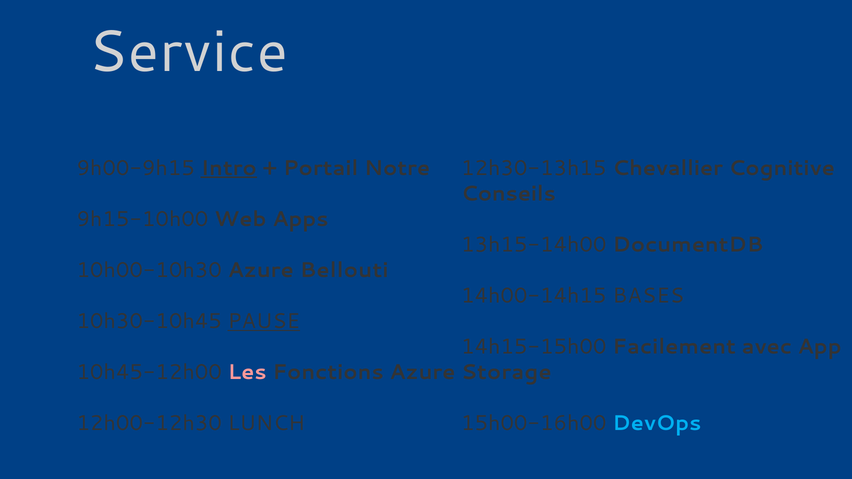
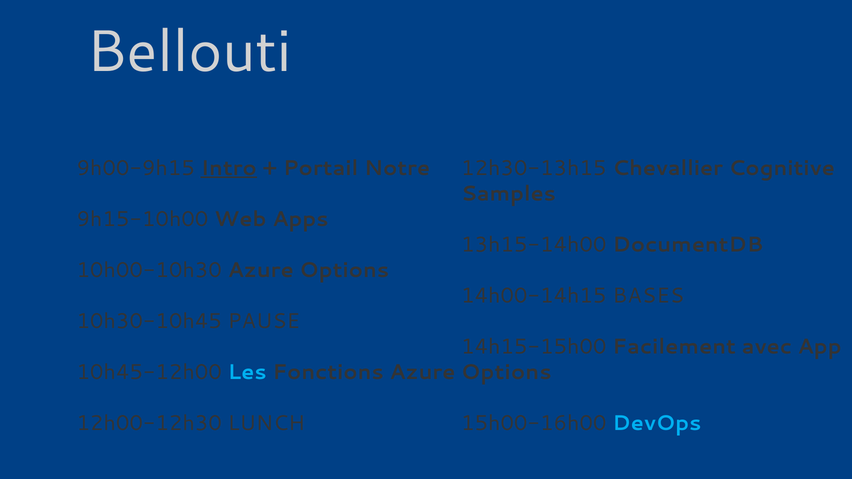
Service: Service -> Bellouti (189, 52)
Conseils: Conseils -> Samples (508, 194)
Azure Bellouti: Bellouti -> Options (344, 270)
PAUSE underline: present -> none (264, 321)
Les colour: pink -> light blue (247, 373)
Storage: Storage -> Options (506, 373)
